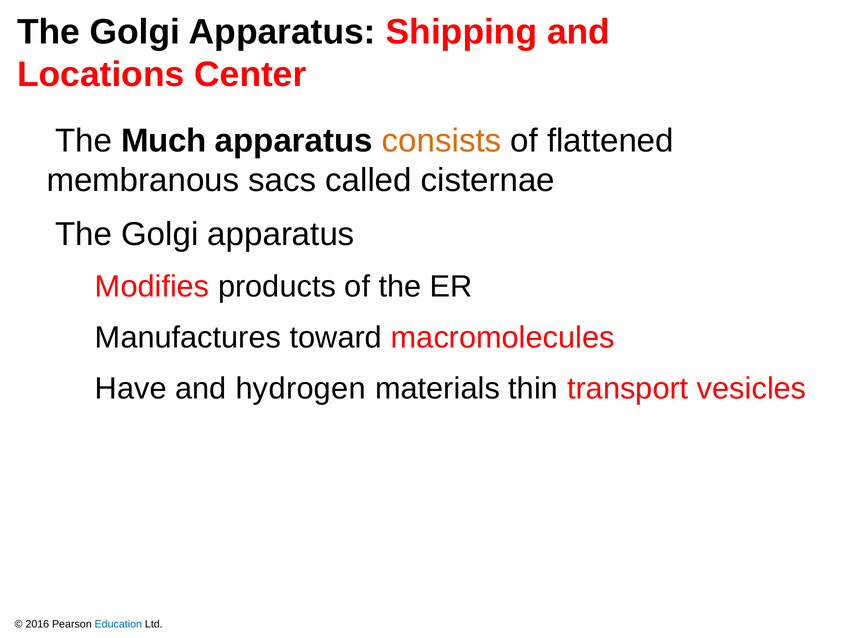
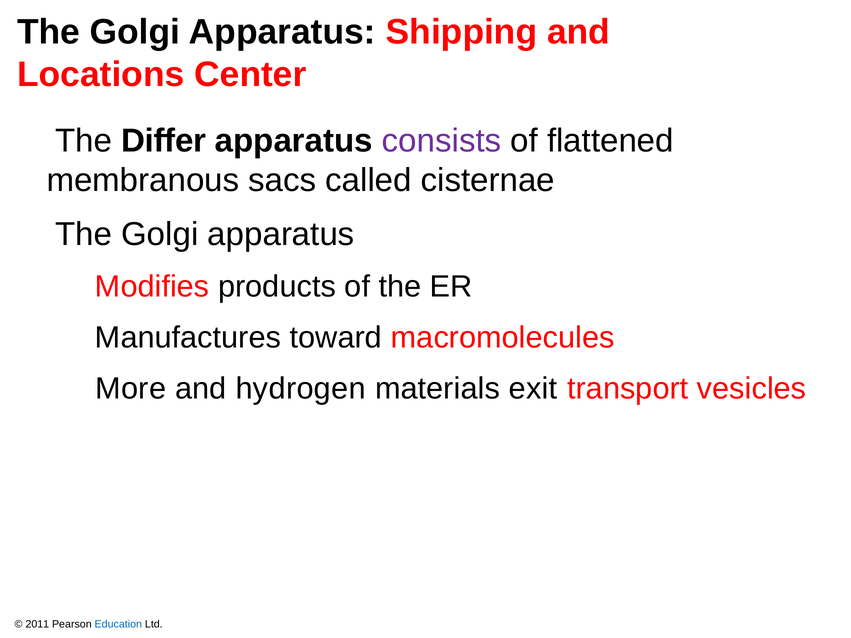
Much: Much -> Differ (164, 141)
consists colour: orange -> purple (442, 141)
Have: Have -> More (131, 389)
thin: thin -> exit (533, 389)
2016: 2016 -> 2011 (37, 625)
